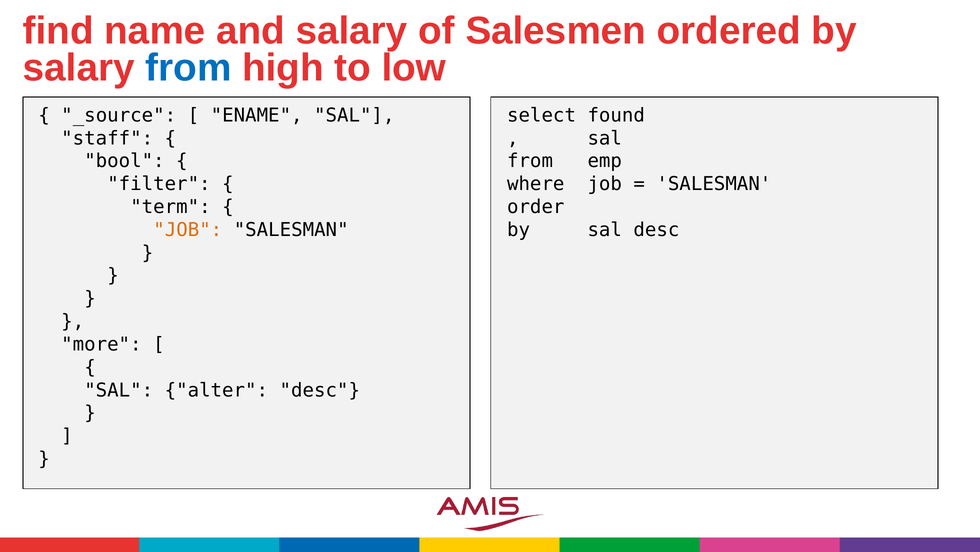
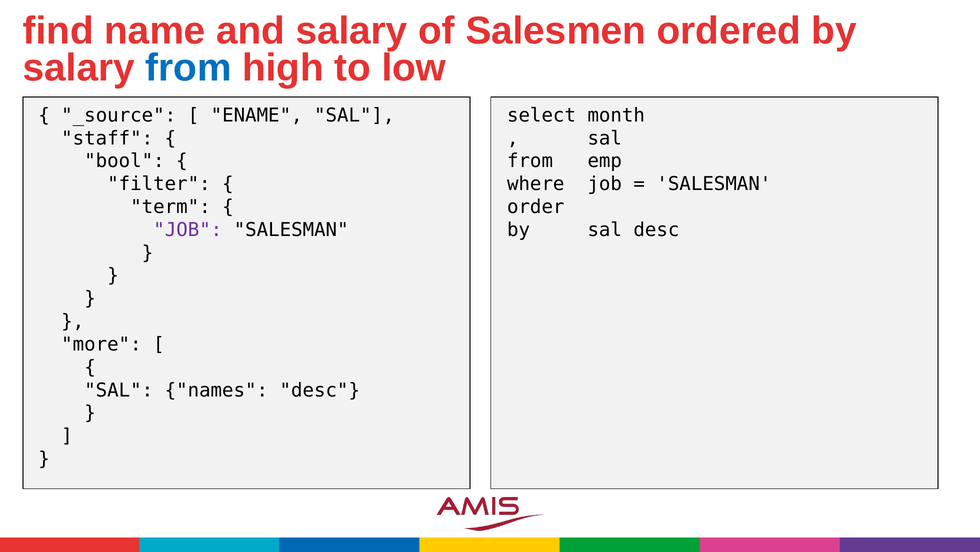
found: found -> month (616, 115)
JOB colour: orange -> purple (188, 230)
alter: alter -> names (216, 390)
